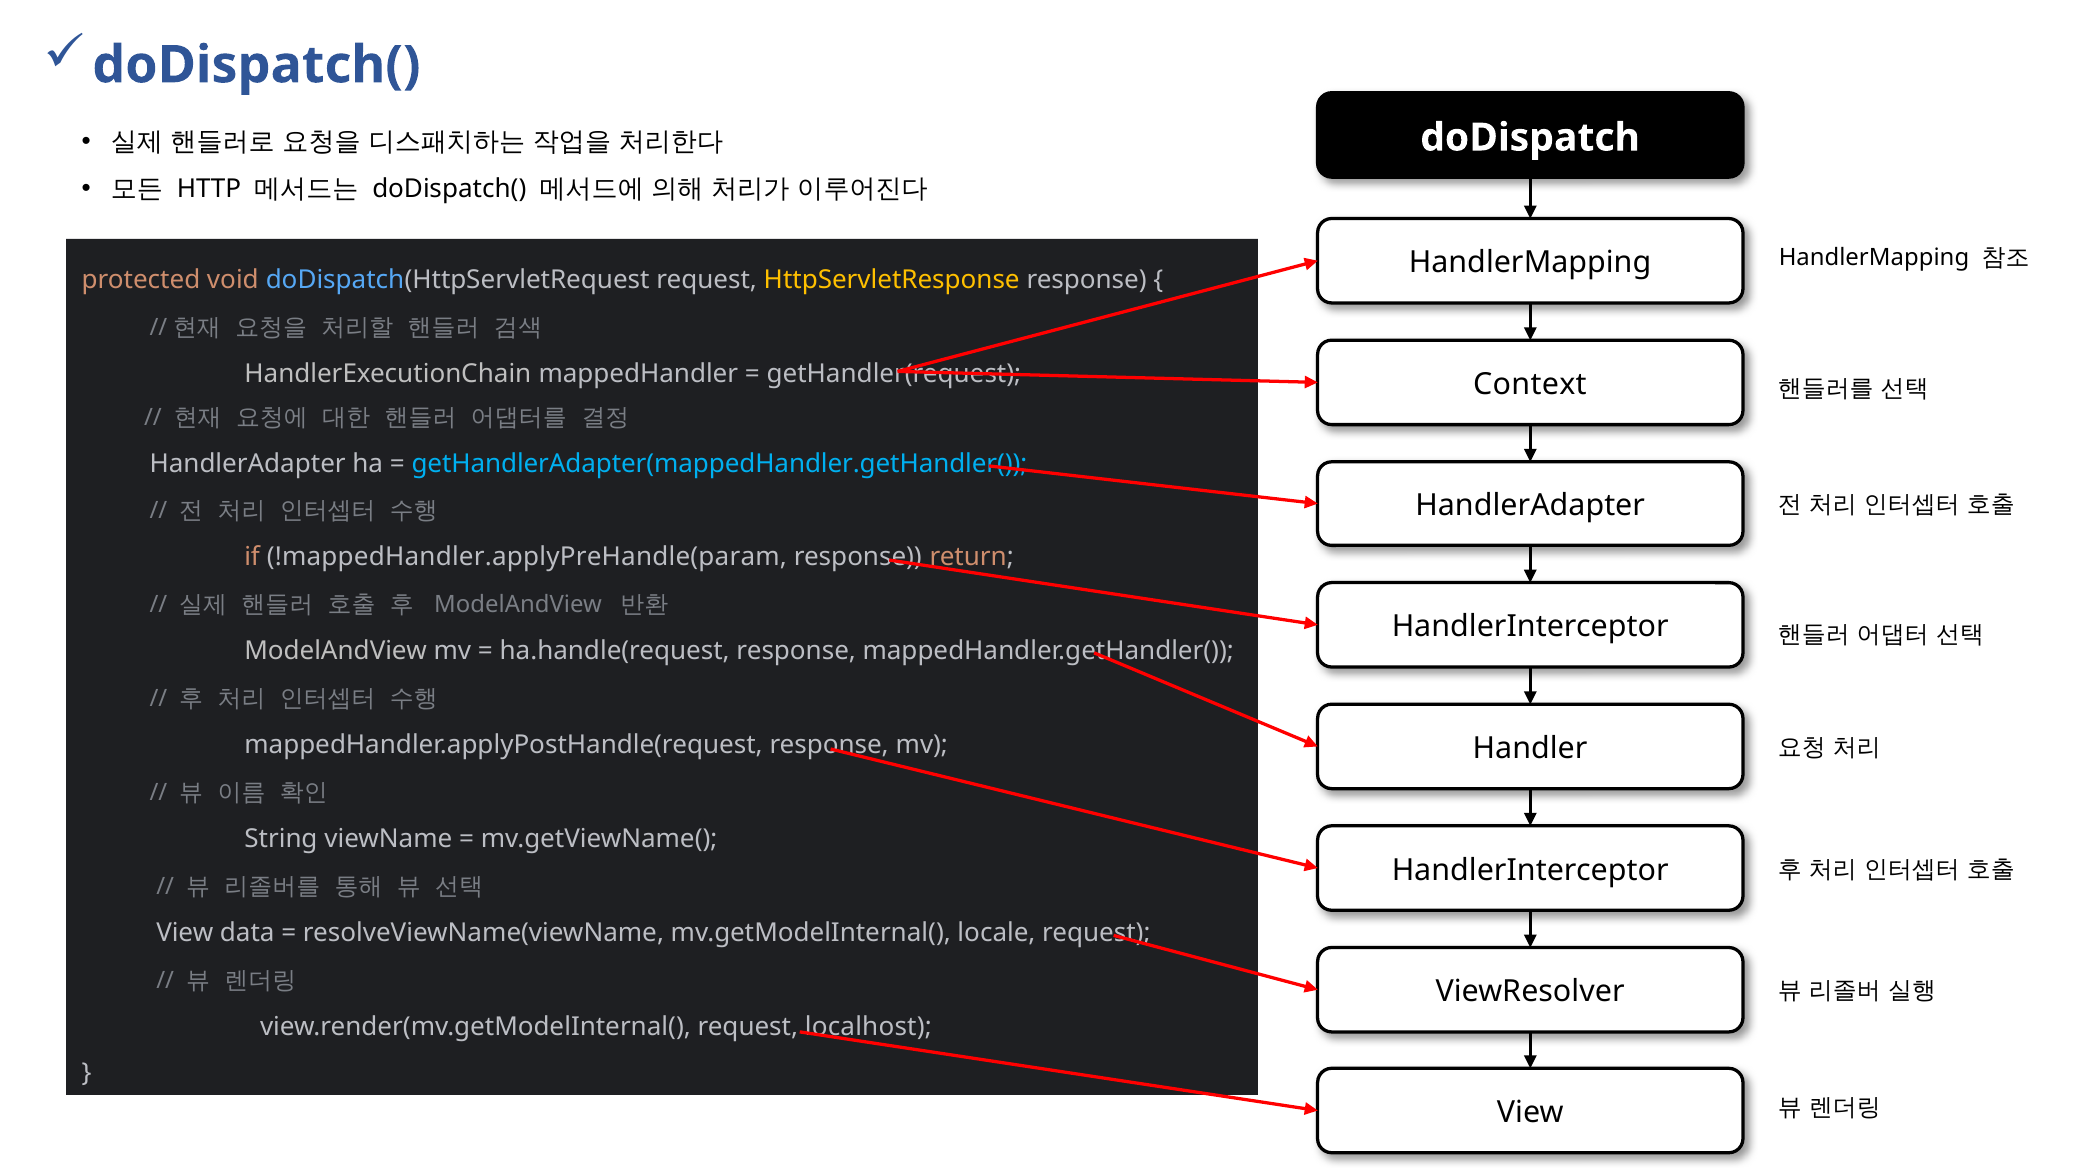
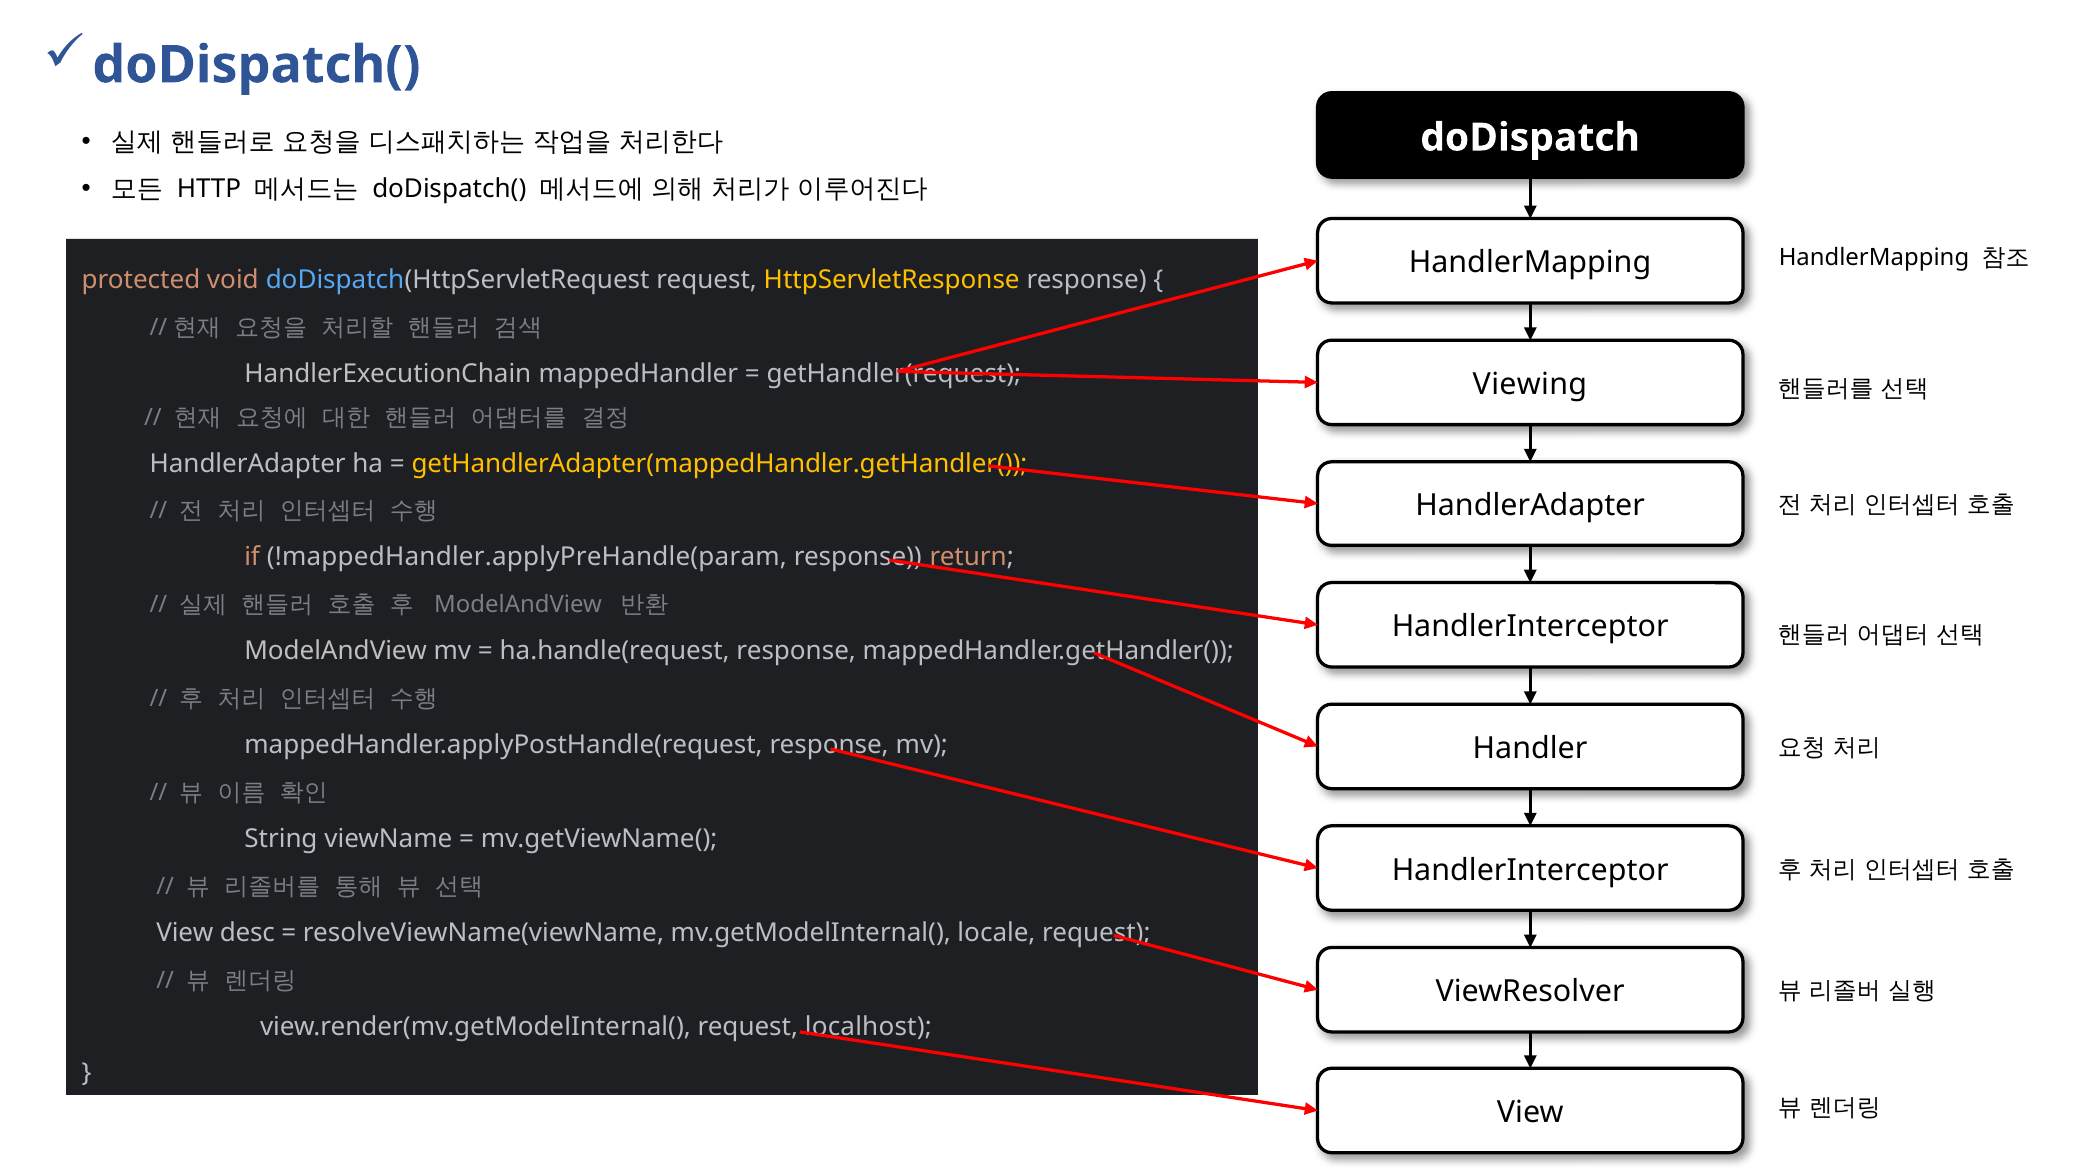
Context: Context -> Viewing (1530, 385)
getHandlerAdapter(mappedHandler.getHandler( colour: light blue -> yellow (719, 464)
data: data -> desc (247, 933)
